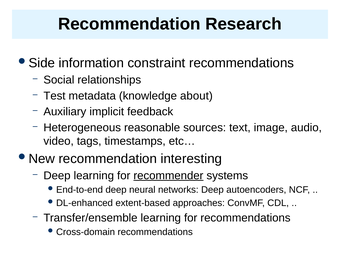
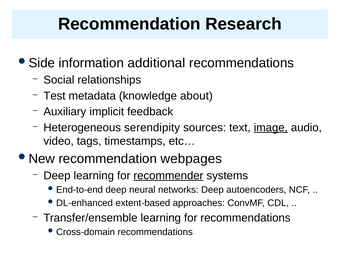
constraint: constraint -> additional (156, 63)
reasonable: reasonable -> serendipity (152, 128)
image underline: none -> present (271, 128)
interesting: interesting -> webpages (191, 159)
